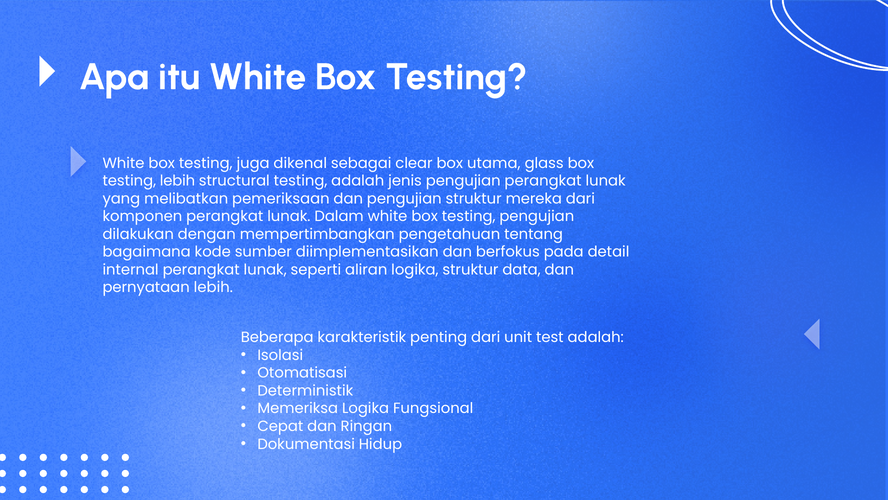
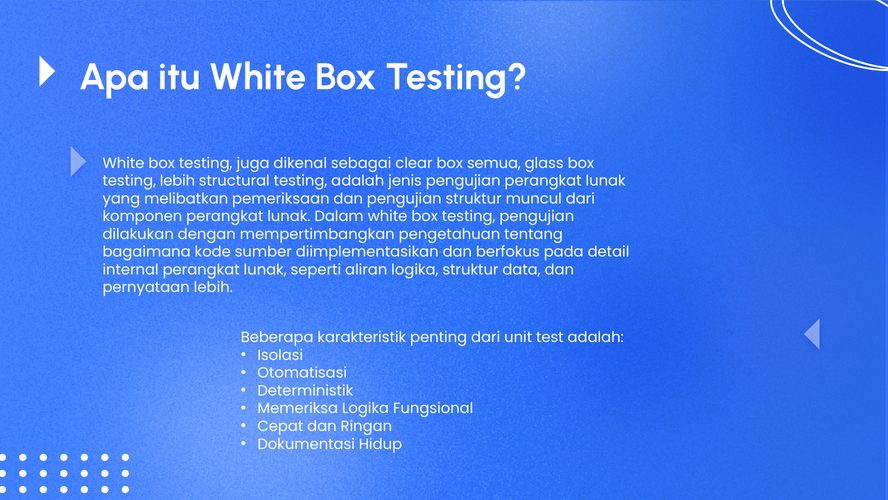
utama: utama -> semua (494, 163)
mereka: mereka -> muncul (534, 199)
